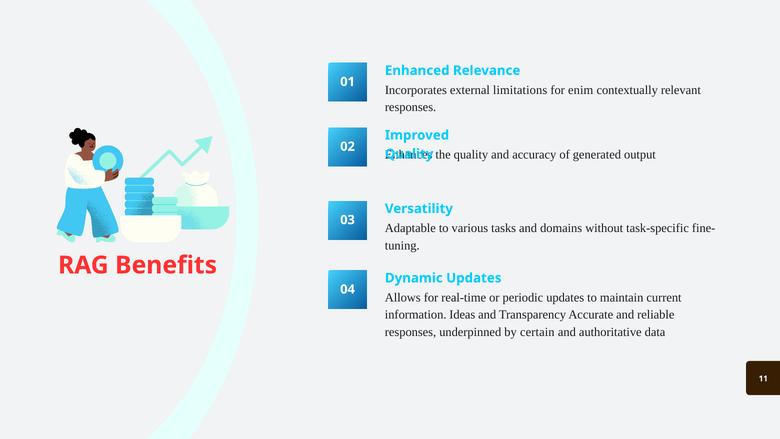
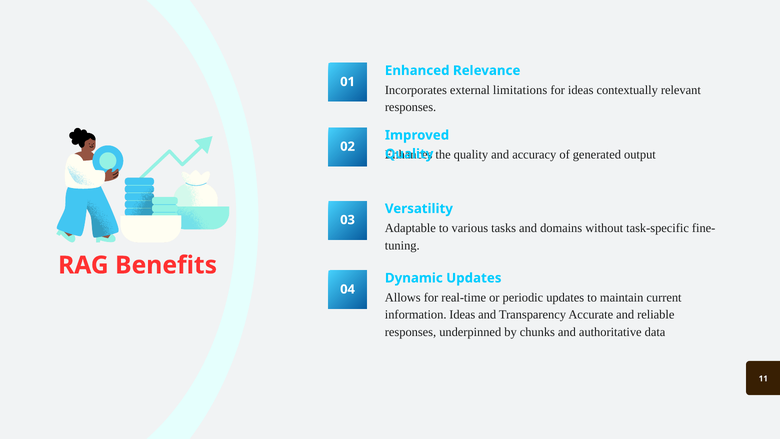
for enim: enim -> ideas (581, 90)
certain: certain -> chunks (537, 332)
